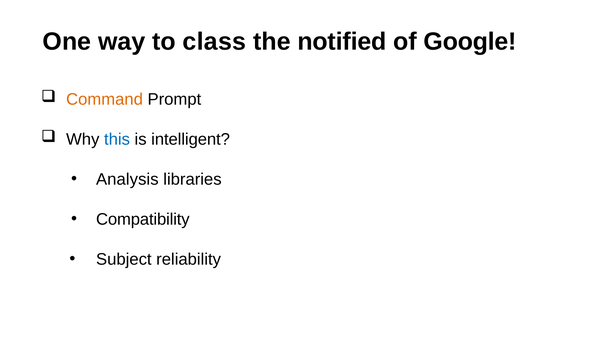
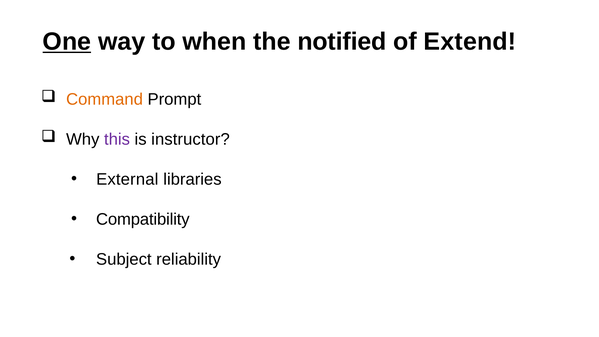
One underline: none -> present (67, 42)
class: class -> when (214, 42)
Google: Google -> Extend (470, 42)
this colour: blue -> purple (117, 139)
intelligent: intelligent -> instructor (191, 139)
Analysis: Analysis -> External (127, 179)
